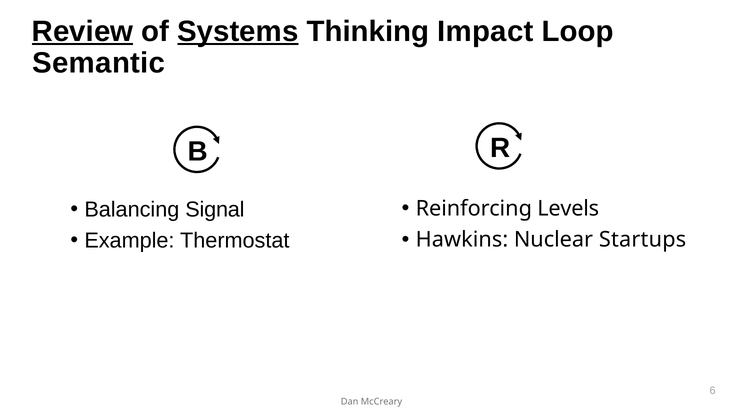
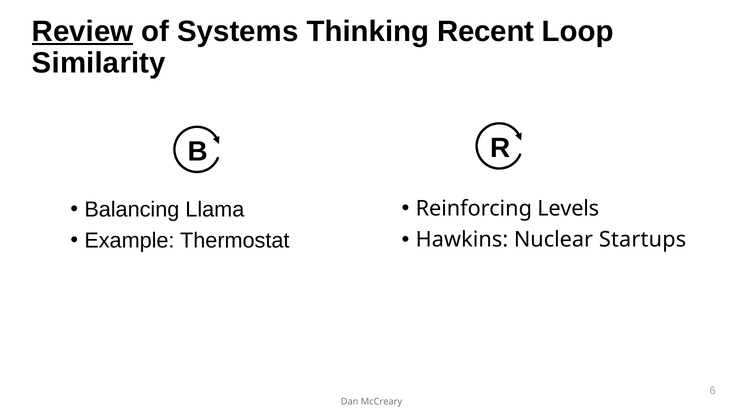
Systems underline: present -> none (238, 31)
Impact: Impact -> Recent (486, 31)
Semantic: Semantic -> Similarity (99, 63)
Signal: Signal -> Llama (215, 209)
